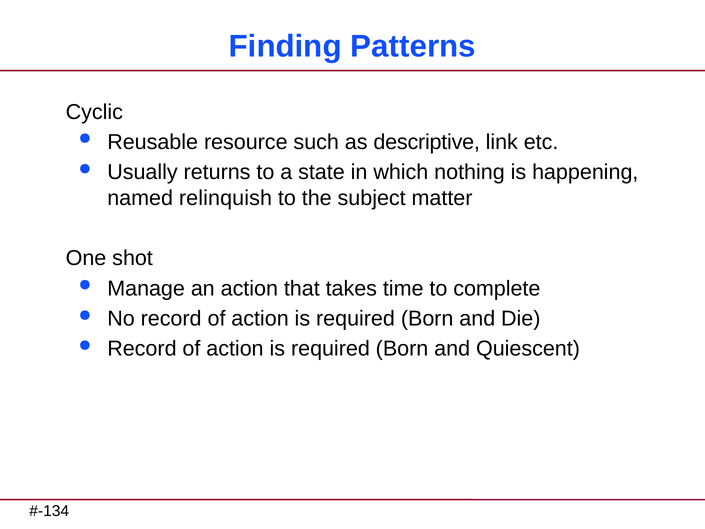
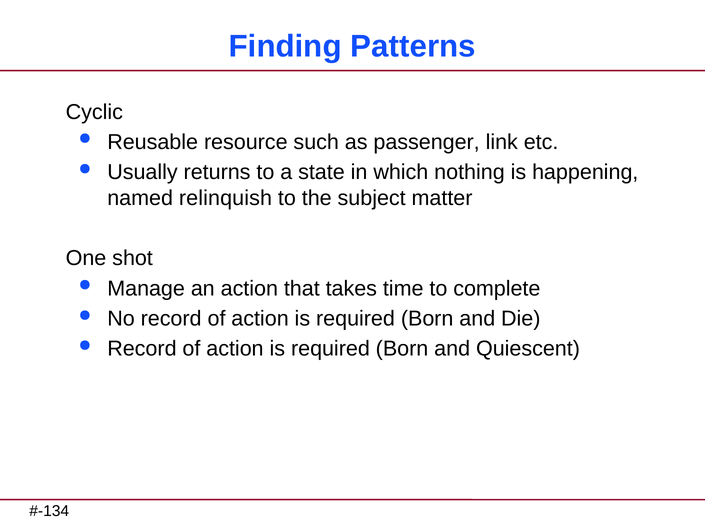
descriptive: descriptive -> passenger (427, 142)
